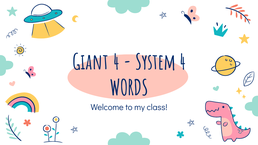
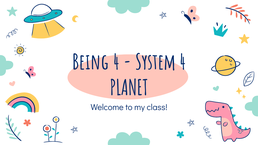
Giant: Giant -> Being (90, 62)
WORDS: WORDS -> PLANET (129, 88)
